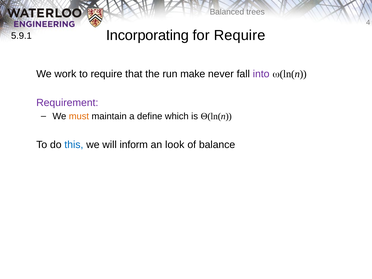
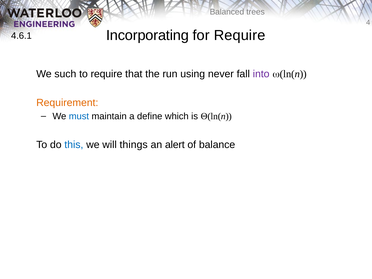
5.9.1: 5.9.1 -> 4.6.1 (21, 36)
work: work -> such (65, 74)
make: make -> using (193, 74)
Requirement colour: purple -> orange (67, 103)
must colour: orange -> blue (79, 116)
inform: inform -> things (134, 145)
look: look -> alert (175, 145)
